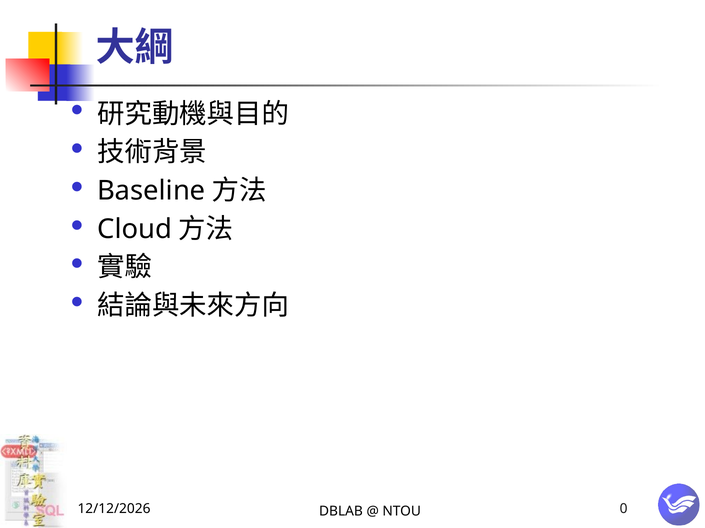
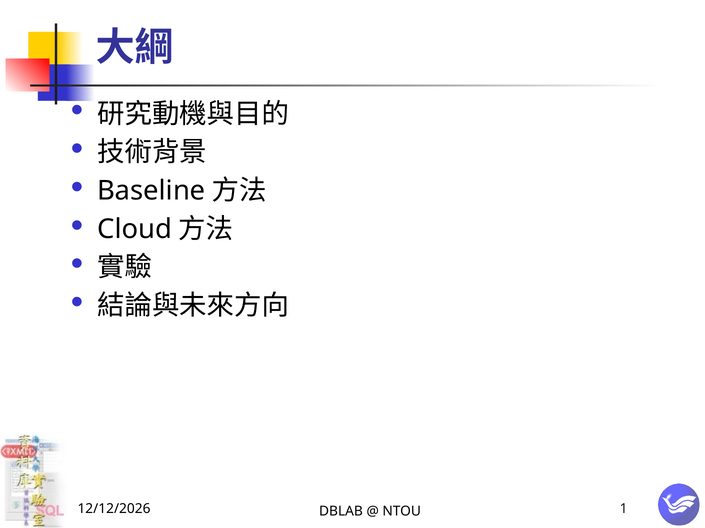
0: 0 -> 1 (624, 510)
